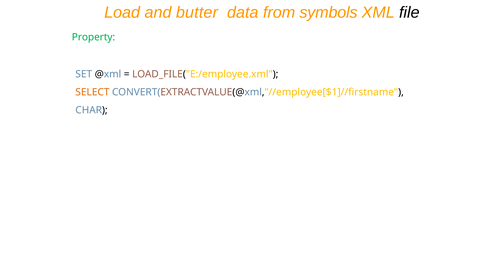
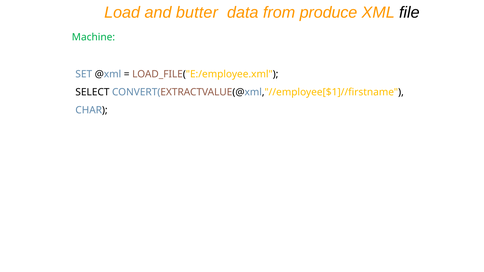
symbols: symbols -> produce (329, 13)
Property: Property -> Machine (93, 37)
SELECT colour: orange -> black (92, 92)
